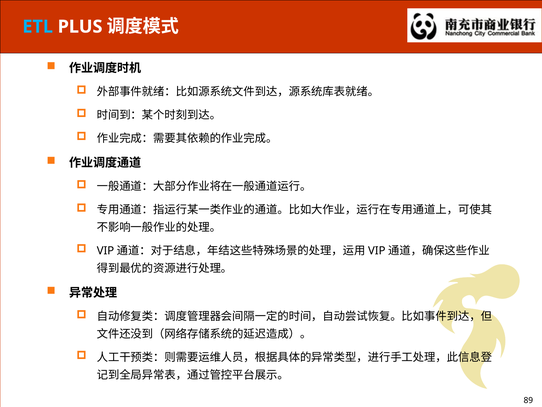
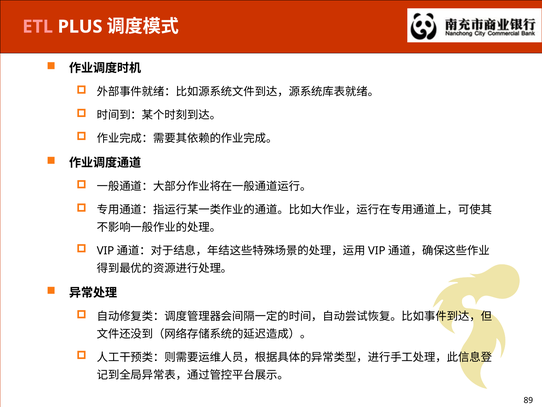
ETL colour: light blue -> pink (38, 27)
